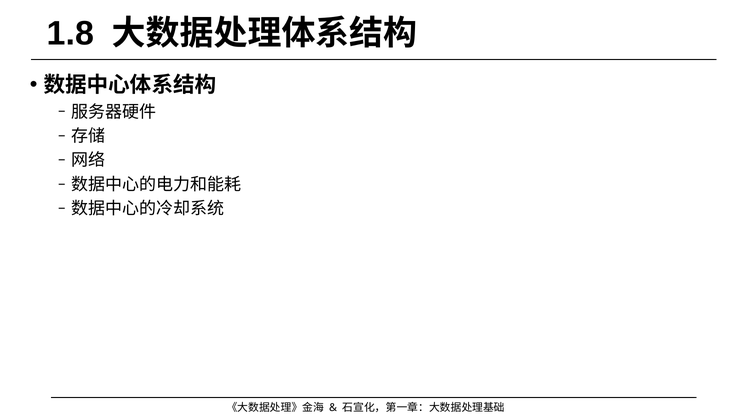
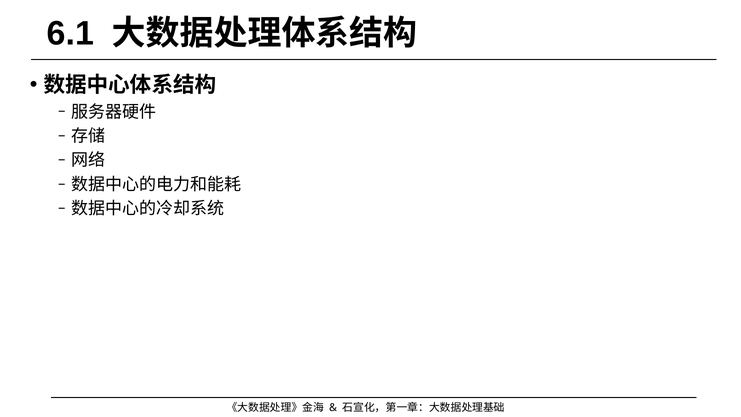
1.8: 1.8 -> 6.1 (70, 34)
